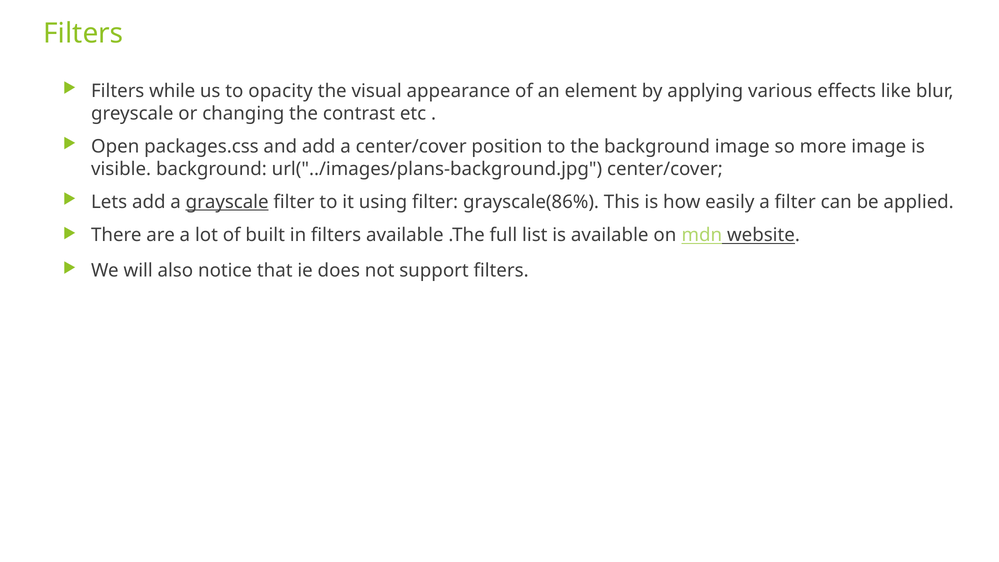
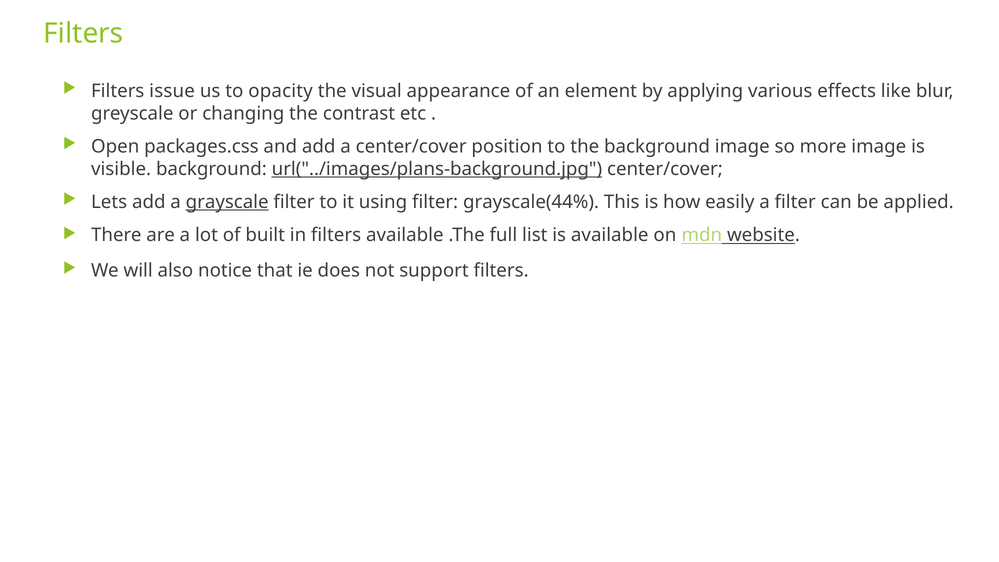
while: while -> issue (172, 91)
url("../images/plans-background.jpg underline: none -> present (437, 169)
grayscale(86%: grayscale(86% -> grayscale(44% (531, 202)
